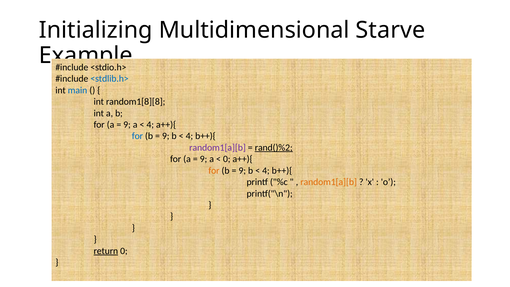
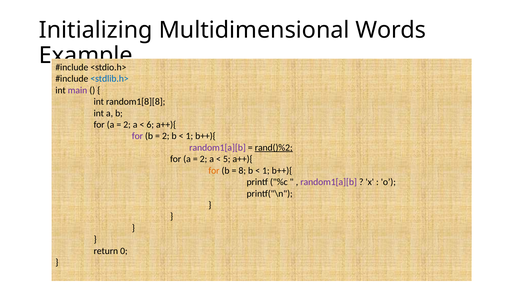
Starve: Starve -> Words (391, 30)
main colour: blue -> purple (78, 90)
9: 9 -> 2 (127, 125)
4: 4 -> 6 (150, 125)
for colour: blue -> purple (137, 136)
9: 9 -> 2 (166, 136)
4: 4 -> 1 (189, 136)
9: 9 -> 2 (204, 159)
0: 0 -> 5 (227, 159)
9: 9 -> 8 (242, 171)
4: 4 -> 1 (266, 171)
random1[a][b colour: orange -> purple (329, 182)
return underline: present -> none (106, 251)
